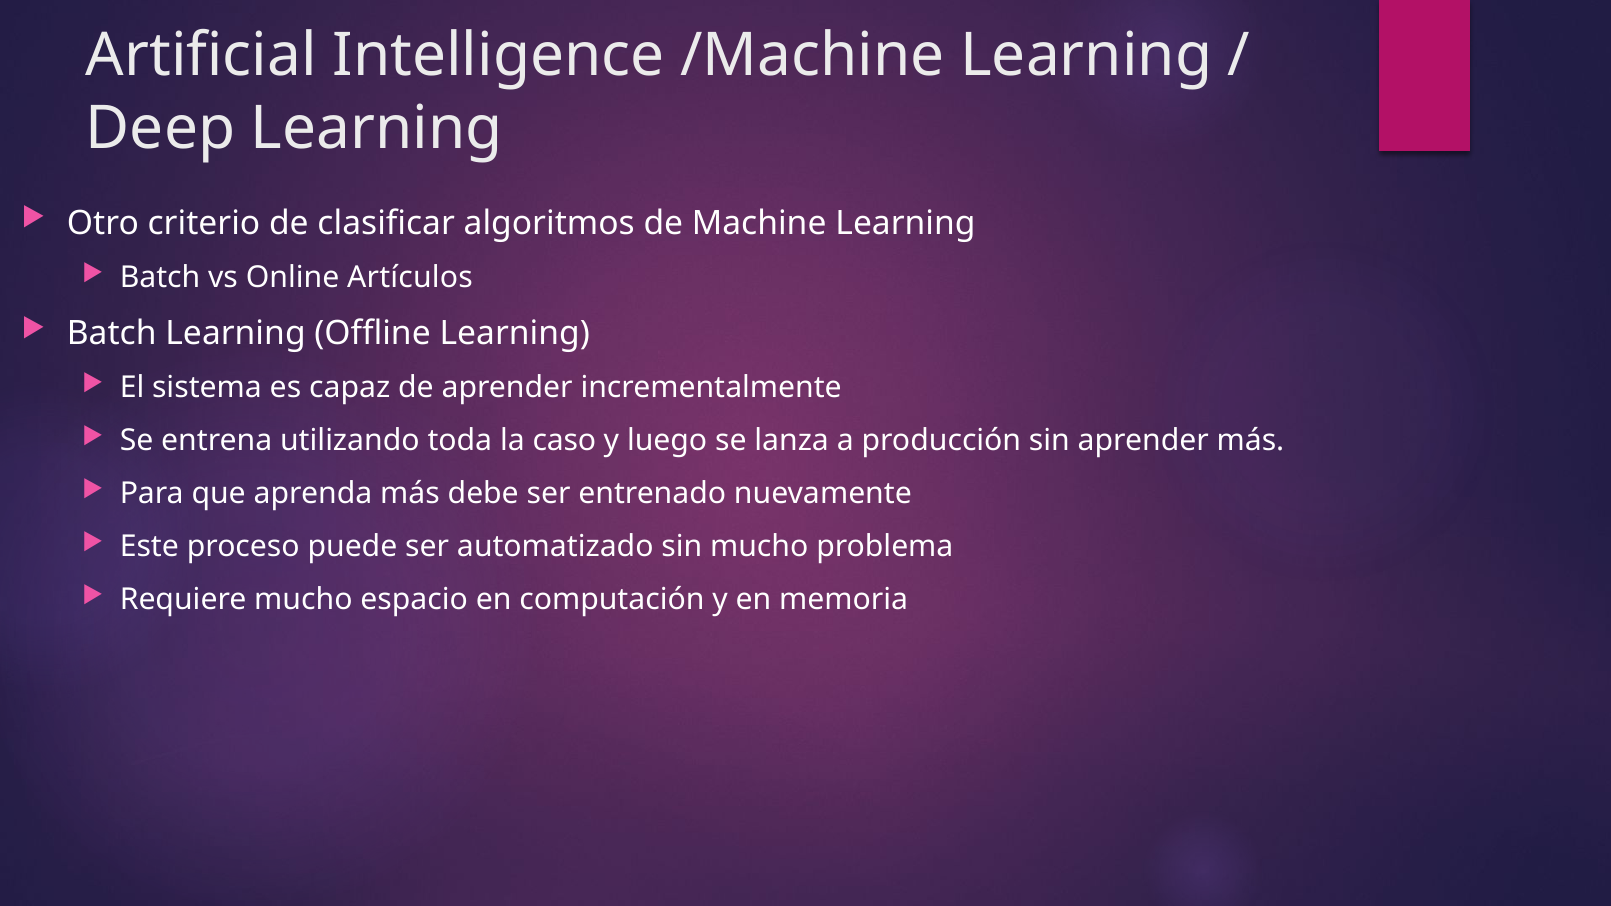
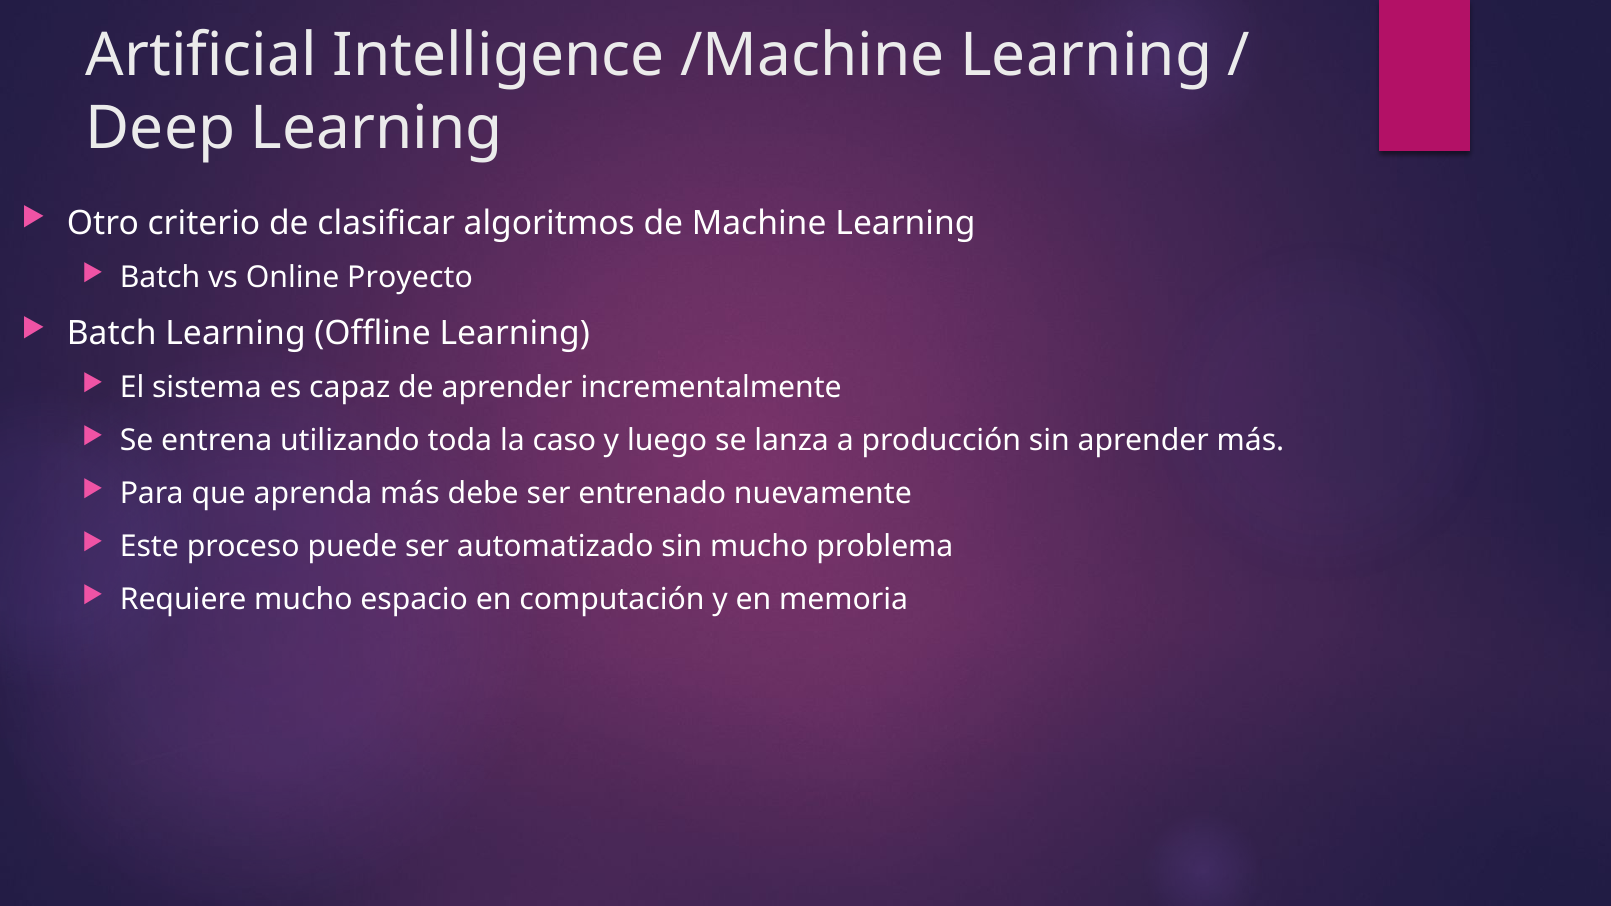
Artículos: Artículos -> Proyecto (410, 278)
